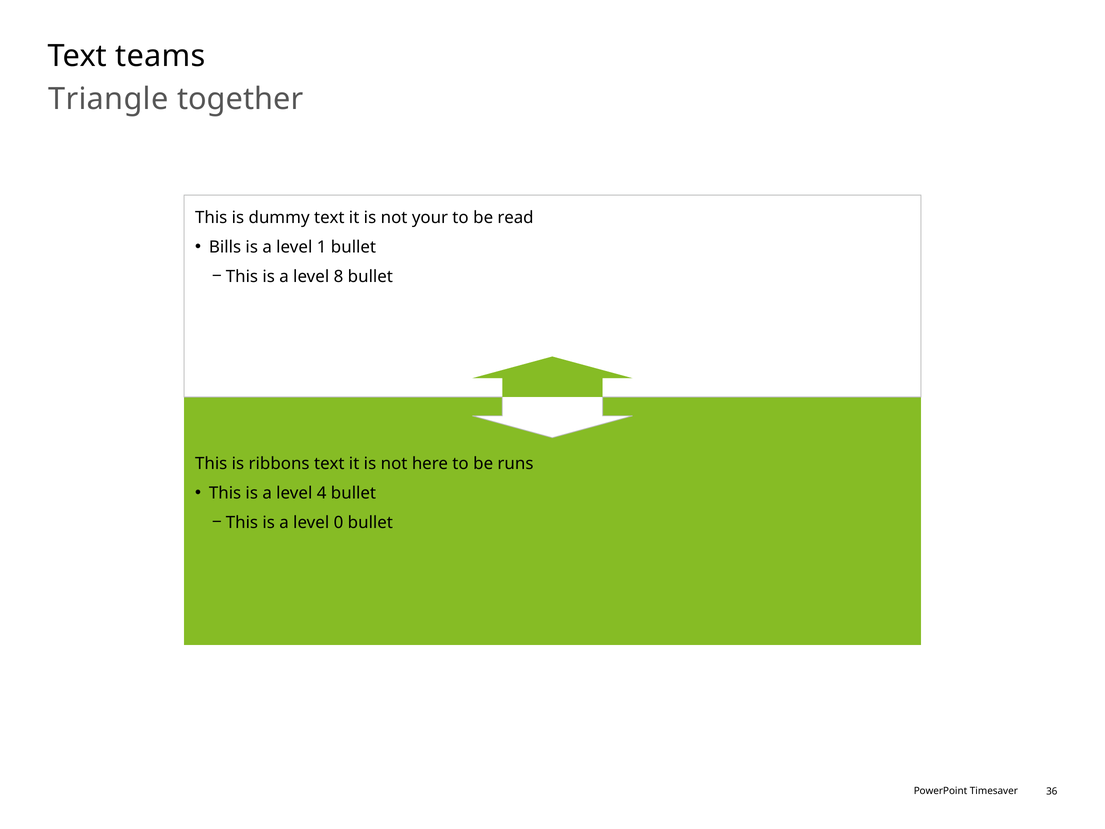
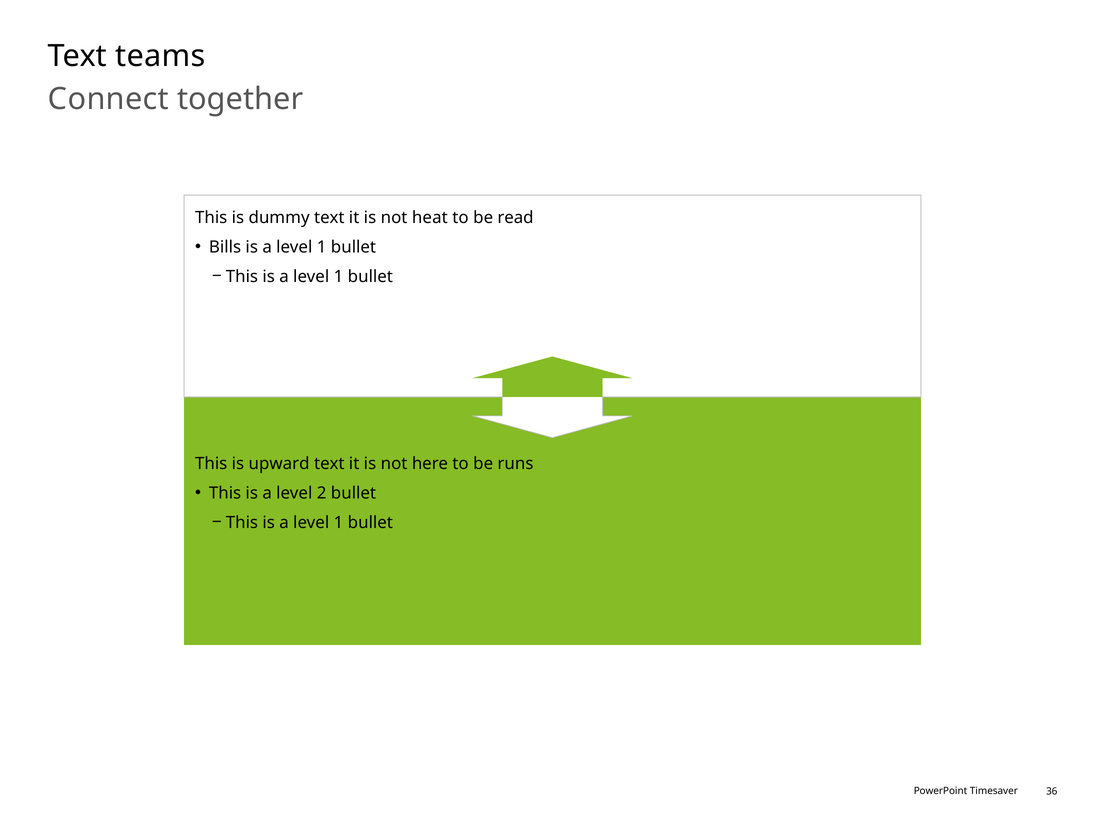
Triangle: Triangle -> Connect (108, 99)
your: your -> heat (430, 217)
8: 8 -> 1 (339, 276)
ribbons: ribbons -> upward (279, 463)
4: 4 -> 2 (322, 493)
0: 0 -> 1 (339, 522)
